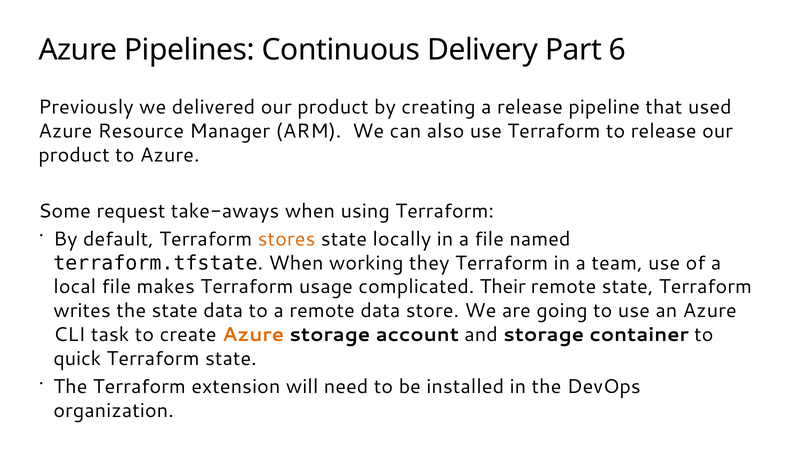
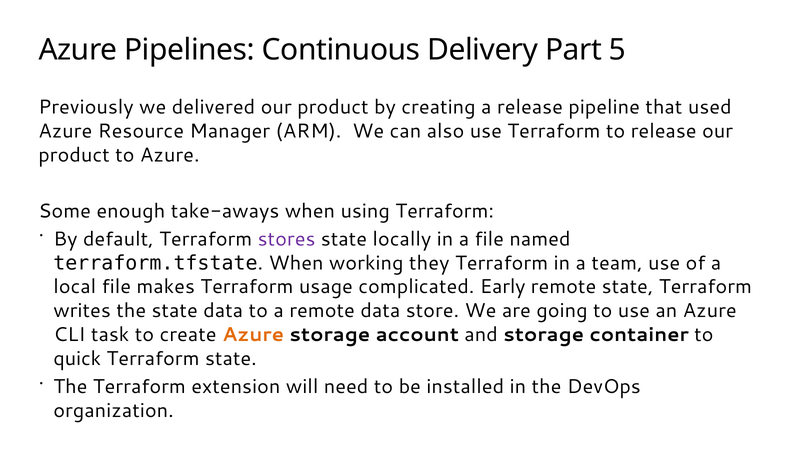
6: 6 -> 5 (618, 50)
request: request -> enough (131, 211)
stores colour: orange -> purple (287, 239)
Their: Their -> Early (503, 287)
